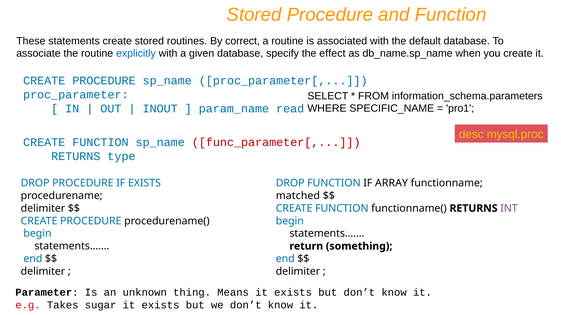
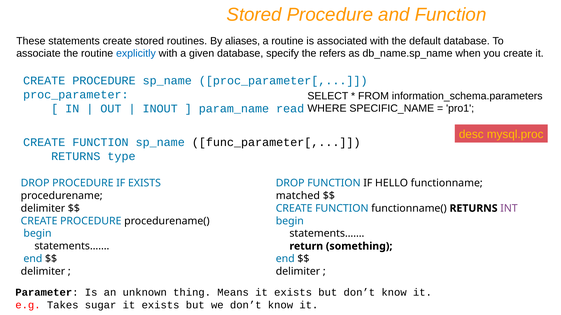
correct: correct -> aliases (243, 41)
effect: effect -> refers (333, 54)
func_parameter[ colour: red -> black (276, 143)
ARRAY: ARRAY -> HELLO (392, 183)
